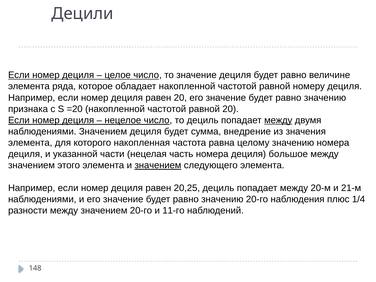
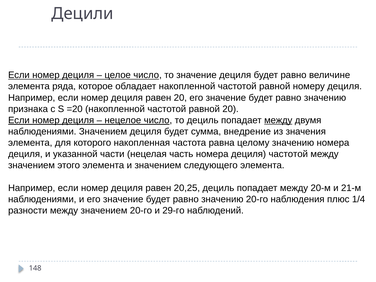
дециля большое: большое -> частотой (288, 154)
значением underline: present -> none (158, 165)
11-го: 11-го -> 29-го (173, 210)
